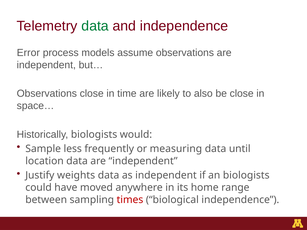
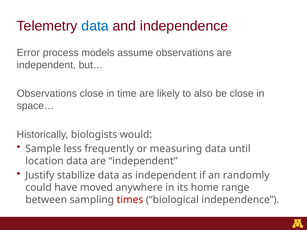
data colour: green -> blue (95, 26)
weights: weights -> stabilize (76, 176)
an biologists: biologists -> randomly (246, 176)
